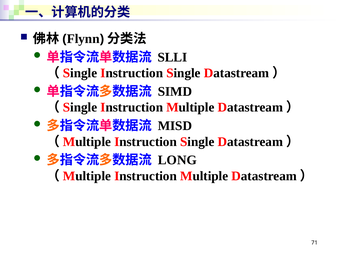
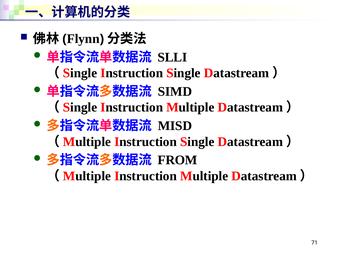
LONG: LONG -> FROM (177, 160)
